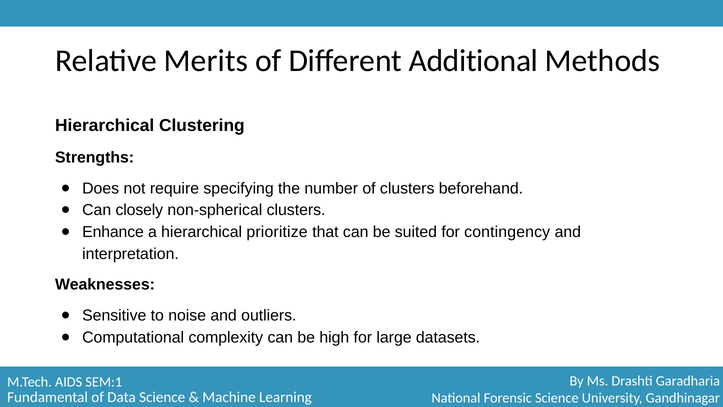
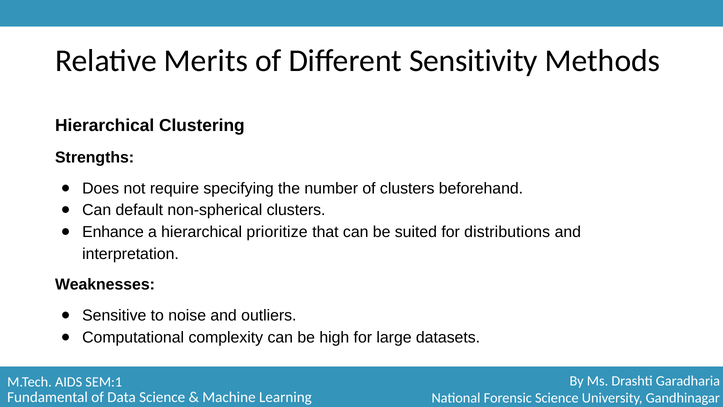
Additional: Additional -> Sensitivity (473, 61)
closely: closely -> default (139, 210)
contingency: contingency -> distributions (507, 232)
